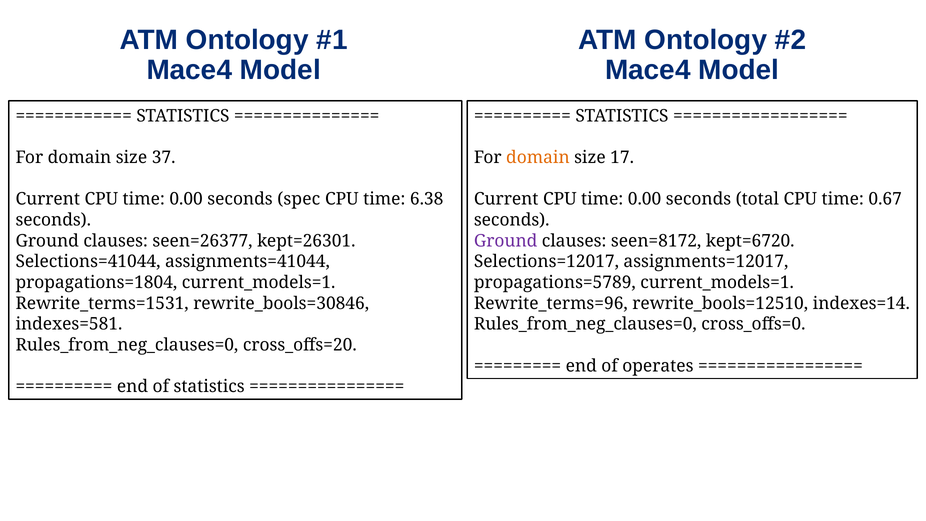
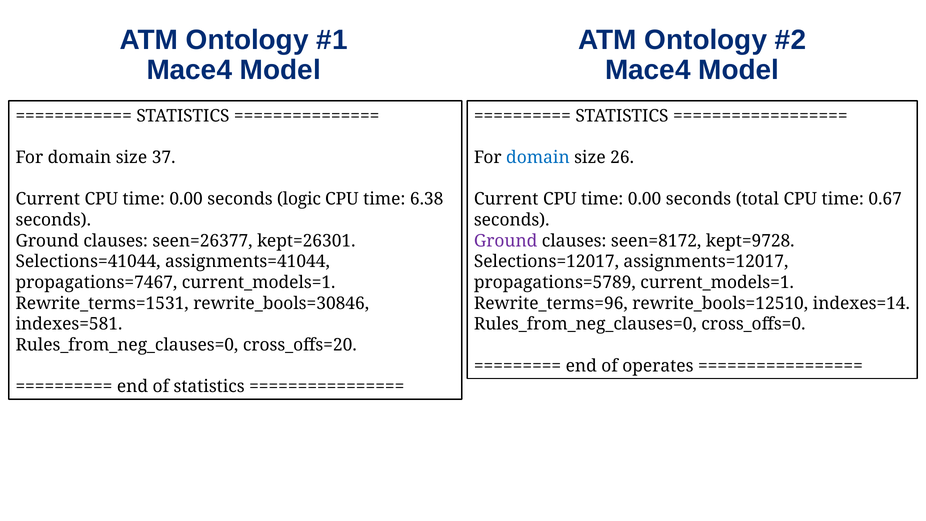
domain colour: orange -> blue (538, 157)
17: 17 -> 26 (622, 157)
spec: spec -> logic (299, 199)
kept=6720: kept=6720 -> kept=9728 (750, 241)
propagations=1804: propagations=1804 -> propagations=7467 (96, 282)
